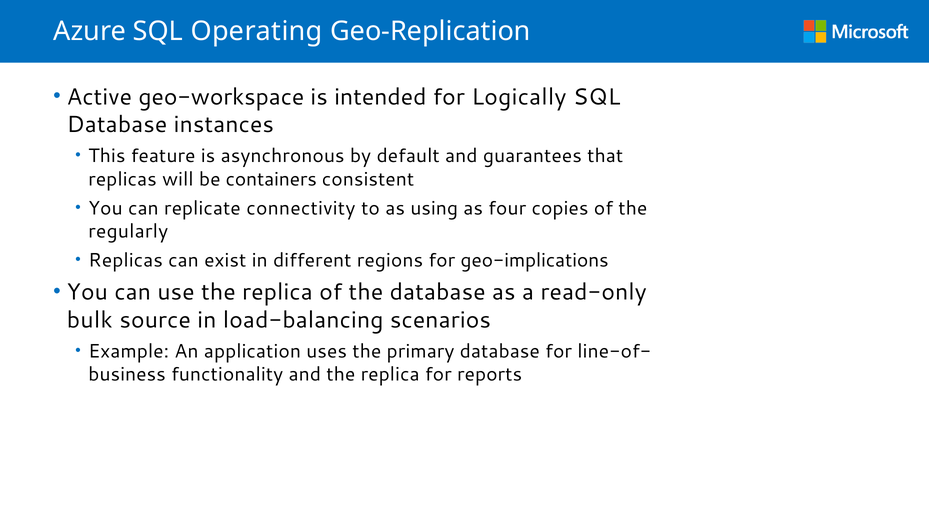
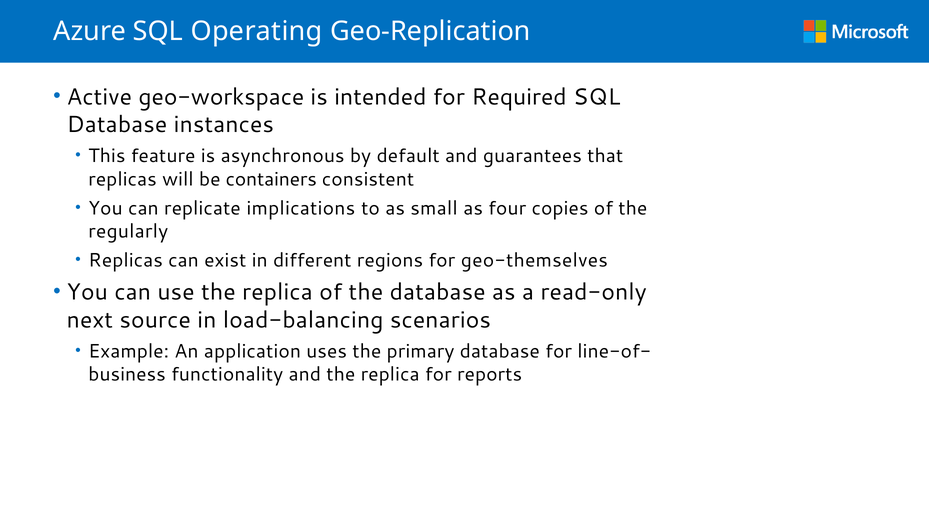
Logically: Logically -> Required (519, 97)
connectivity: connectivity -> implications (301, 208)
using: using -> small (434, 208)
geo-implications: geo-implications -> geo-themselves (534, 260)
bulk: bulk -> next (90, 320)
